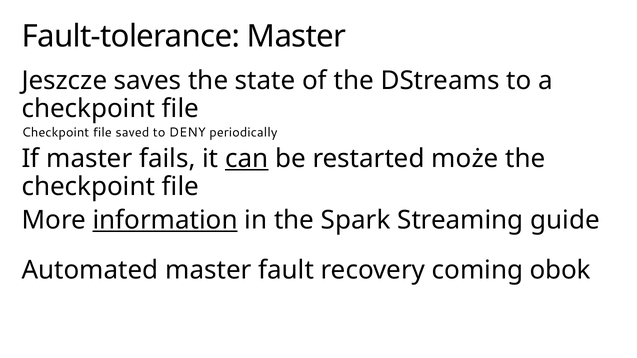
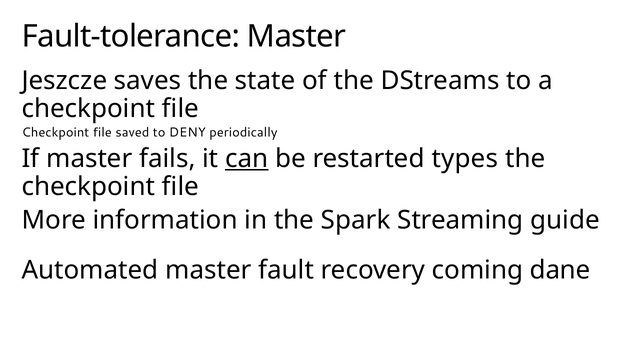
może: może -> types (465, 159)
information underline: present -> none (165, 220)
obok: obok -> dane (560, 270)
